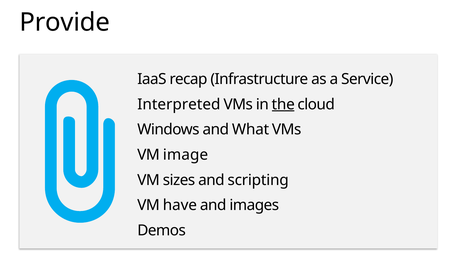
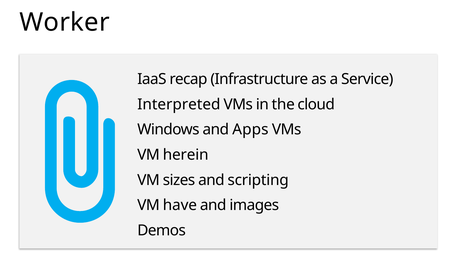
Provide: Provide -> Worker (65, 22)
the underline: present -> none (283, 104)
What: What -> Apps (250, 130)
image: image -> herein (186, 155)
